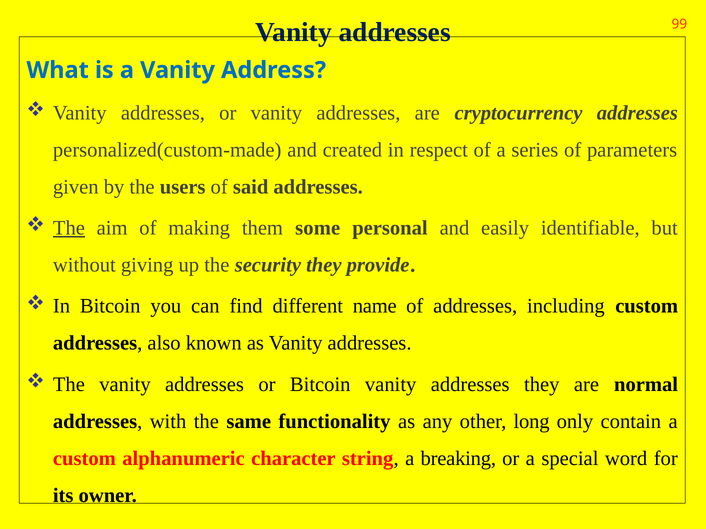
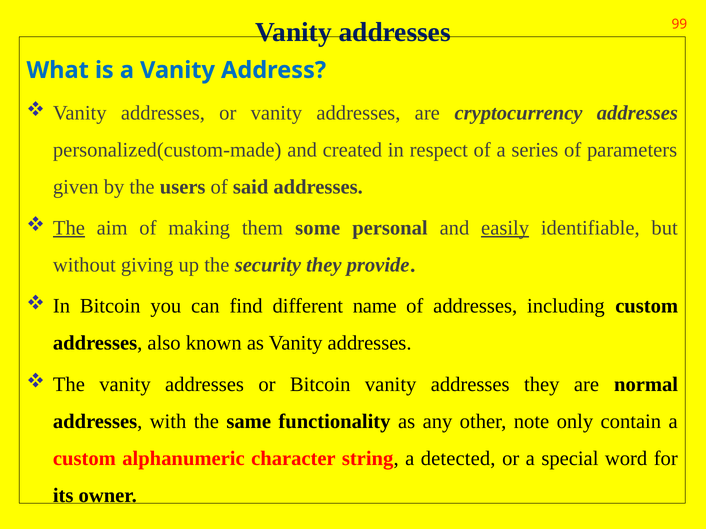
easily underline: none -> present (505, 228)
long: long -> note (532, 422)
breaking: breaking -> detected (458, 459)
